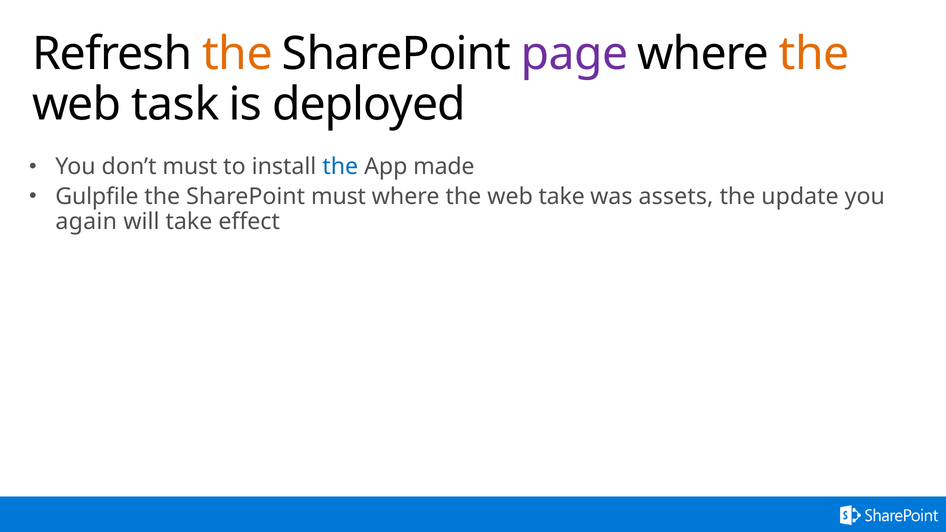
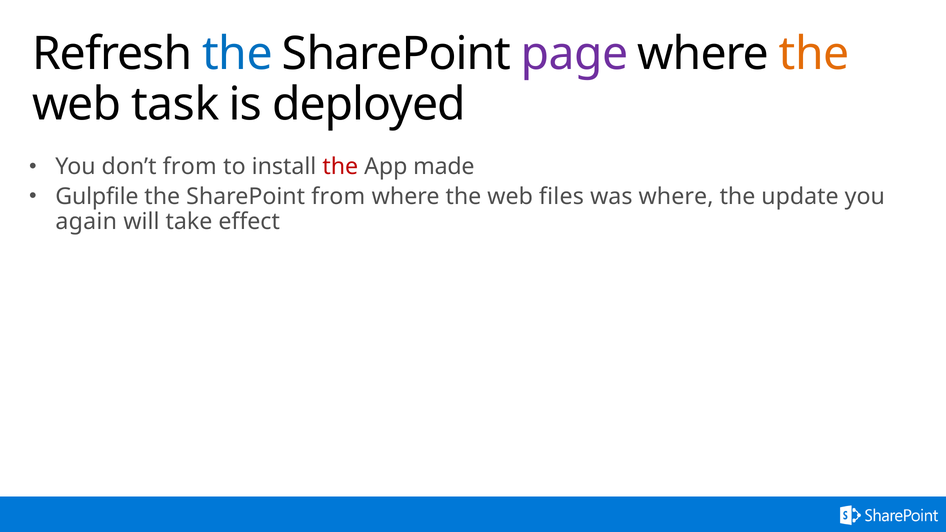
the colour: orange -> blue (237, 54)
don’t must: must -> from (190, 167)
the colour: blue -> red (340, 167)
SharePoint must: must -> from (338, 196)
web take: take -> files (561, 196)
was assets: assets -> where (676, 196)
